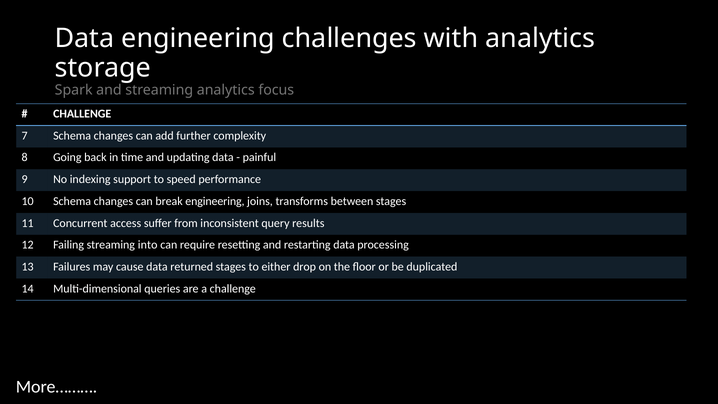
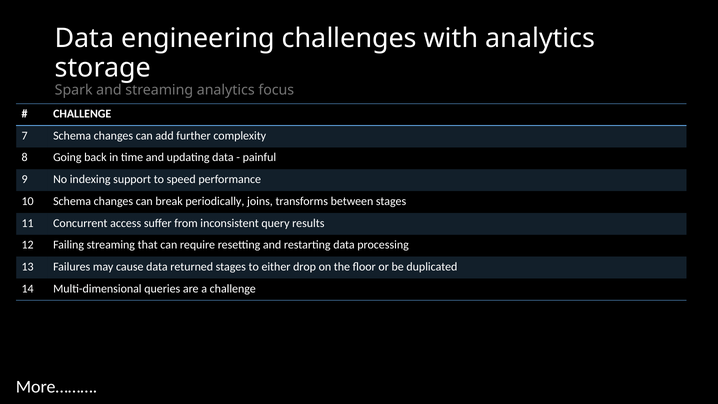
break engineering: engineering -> periodically (215, 201)
into: into -> that (148, 245)
